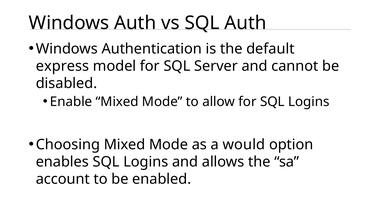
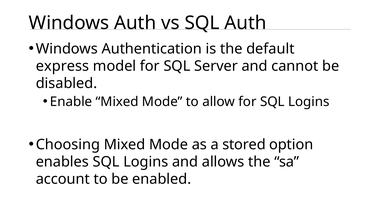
would: would -> stored (244, 145)
